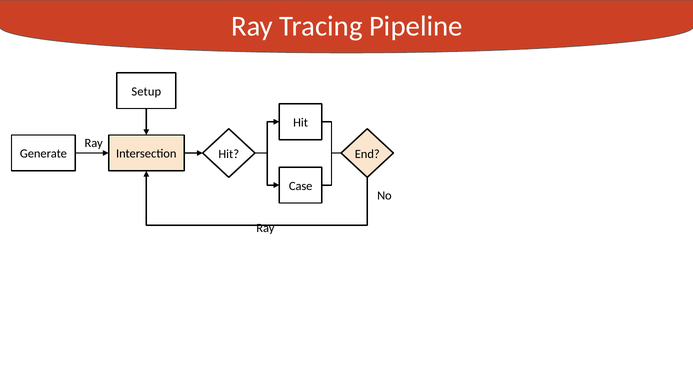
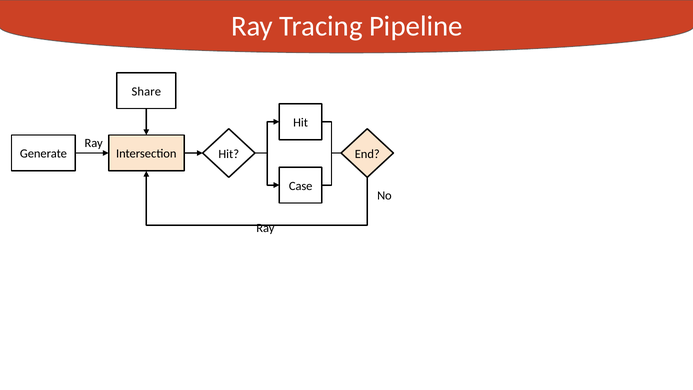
Setup: Setup -> Share (146, 91)
